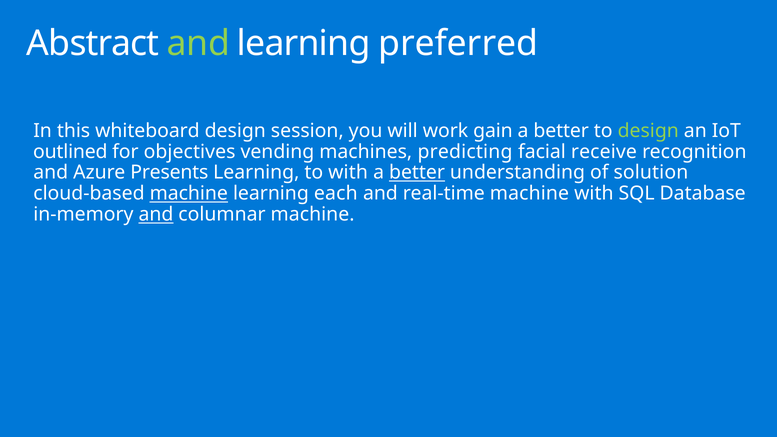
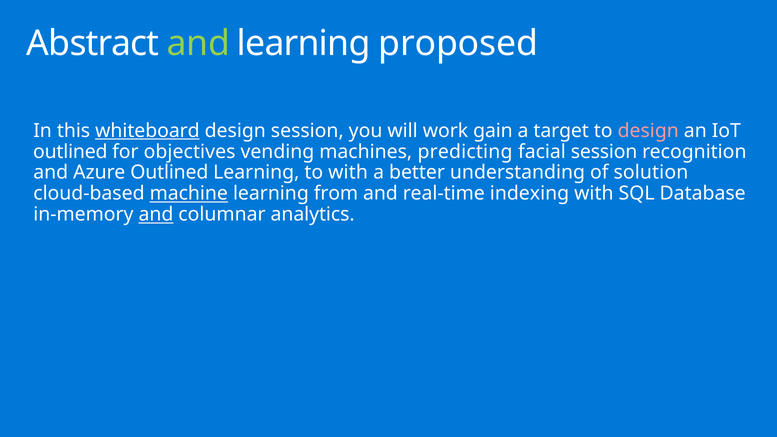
preferred: preferred -> proposed (458, 43)
whiteboard underline: none -> present (147, 131)
better: better -> target (561, 131)
design colour: light green -> pink (648, 131)
facial receive: receive -> session (604, 152)
Azure Presents: Presents -> Outlined (169, 173)
better underline: present -> none (417, 173)
each: each -> from (336, 194)
real-time machine: machine -> indexing (530, 194)
columnar machine: machine -> analytics (313, 215)
